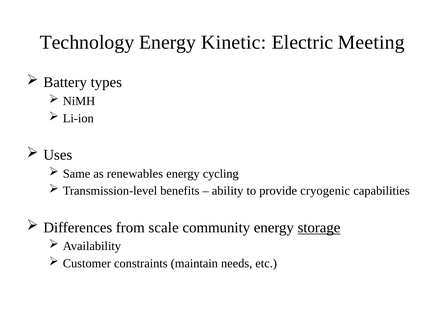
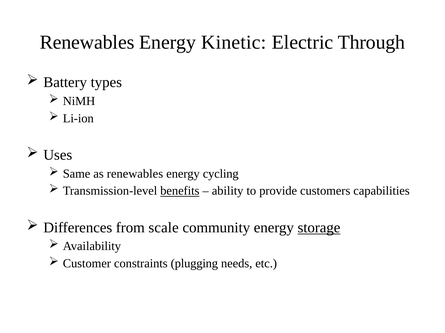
Technology: Technology -> Renewables (87, 43)
Meeting: Meeting -> Through (371, 43)
benefits underline: none -> present (180, 191)
cryogenic: cryogenic -> customers (325, 191)
maintain: maintain -> plugging (194, 264)
